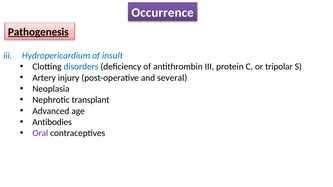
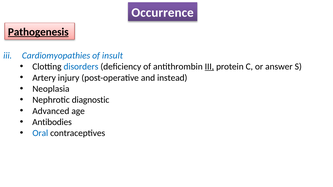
Hydropericardium: Hydropericardium -> Cardiomyopathies (56, 56)
III underline: none -> present (209, 67)
tripolar: tripolar -> answer (279, 67)
several: several -> instead (172, 78)
transplant: transplant -> diagnostic (91, 100)
Oral colour: purple -> blue (40, 133)
